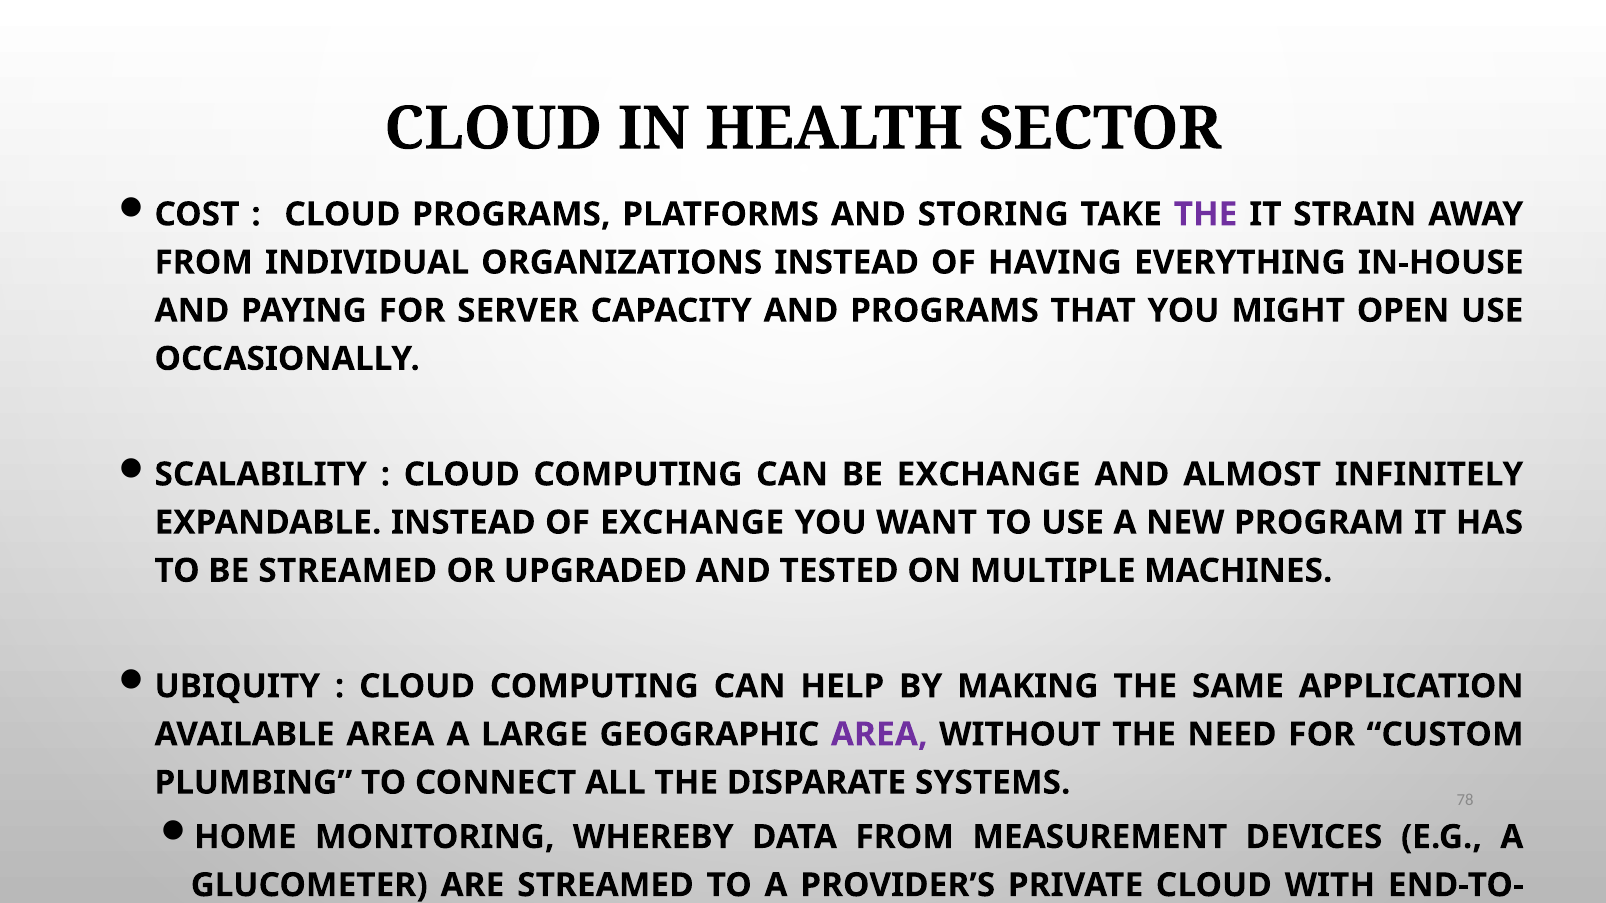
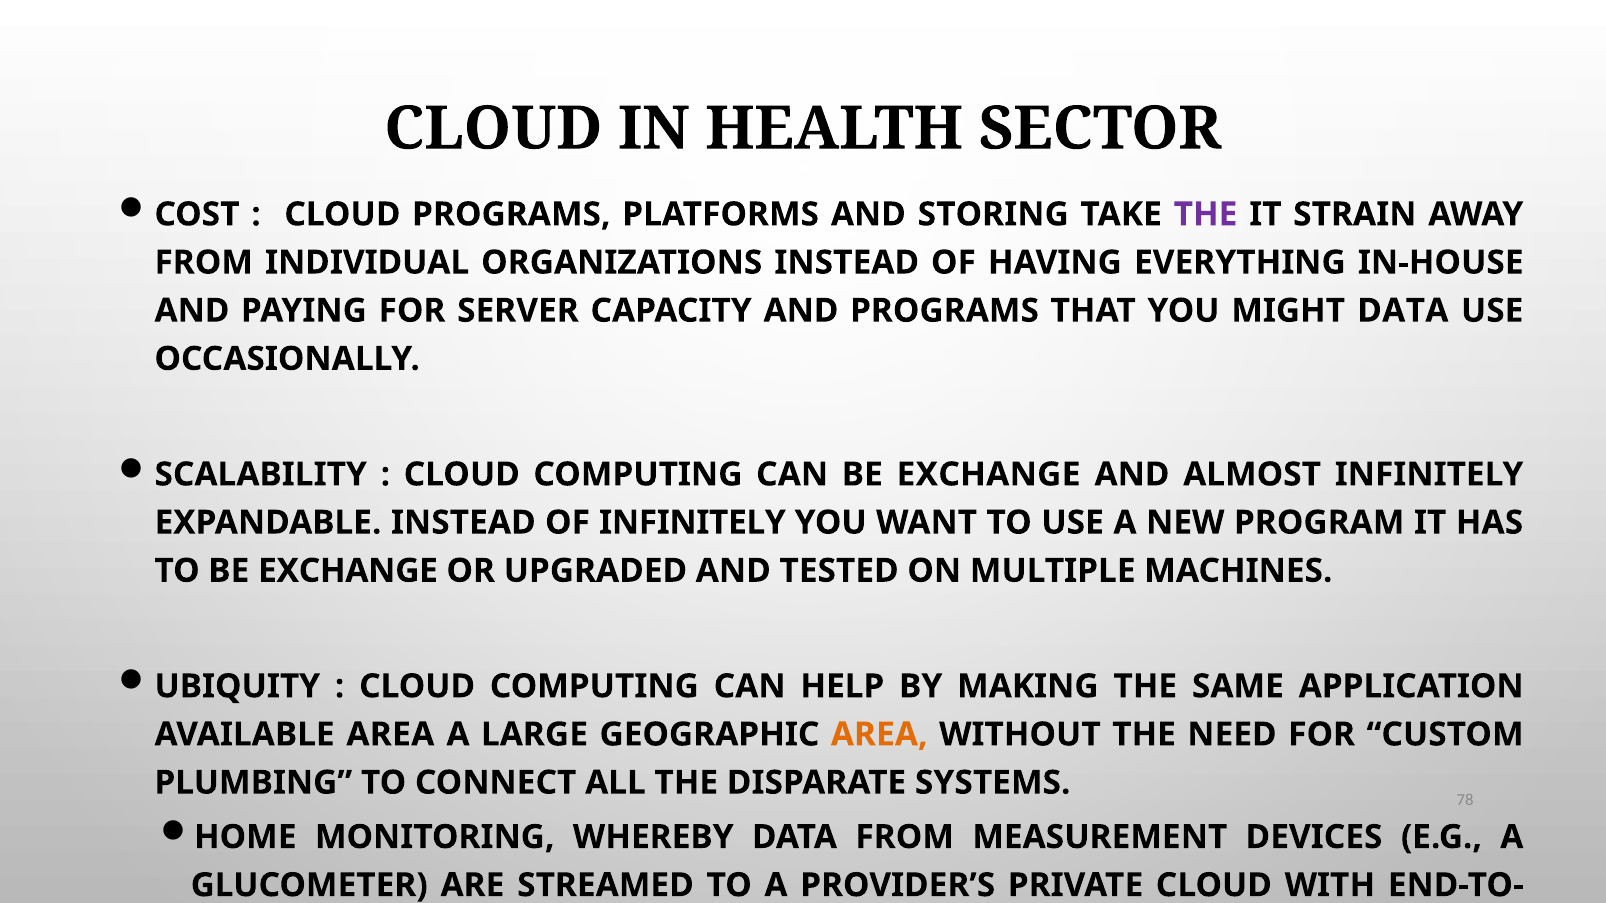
MIGHT OPEN: OPEN -> DATA (1403, 311)
OF EXCHANGE: EXCHANGE -> INFINITELY (692, 523)
TO BE STREAMED: STREAMED -> EXCHANGE (348, 571)
AREA colour: purple -> orange (879, 735)
